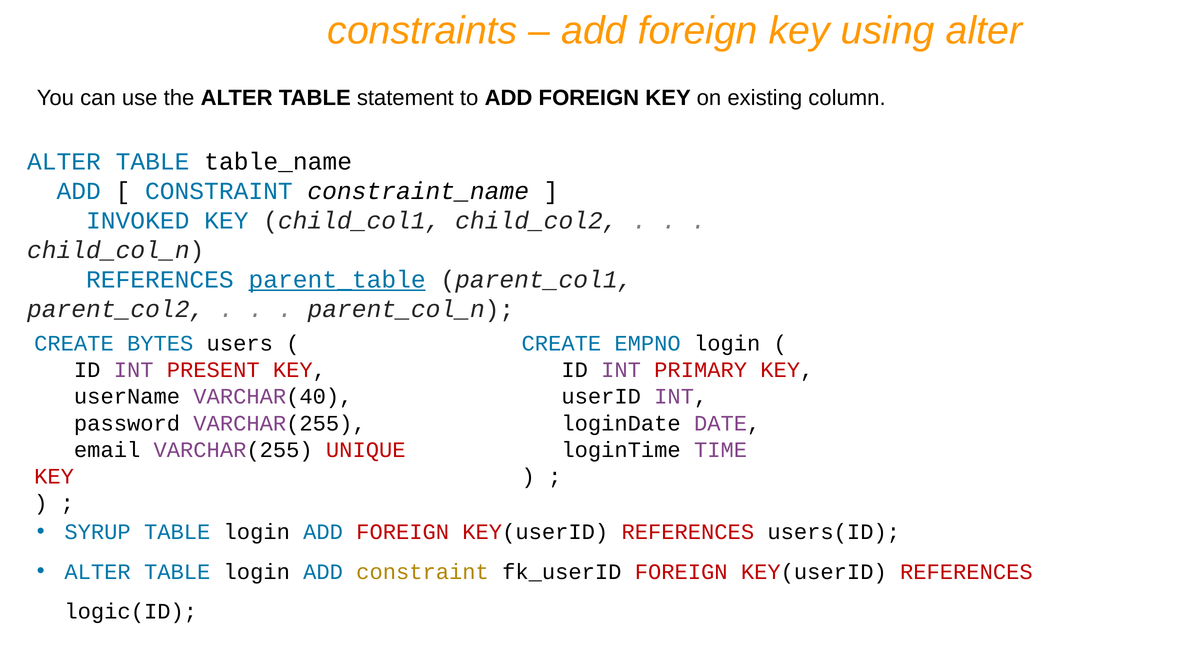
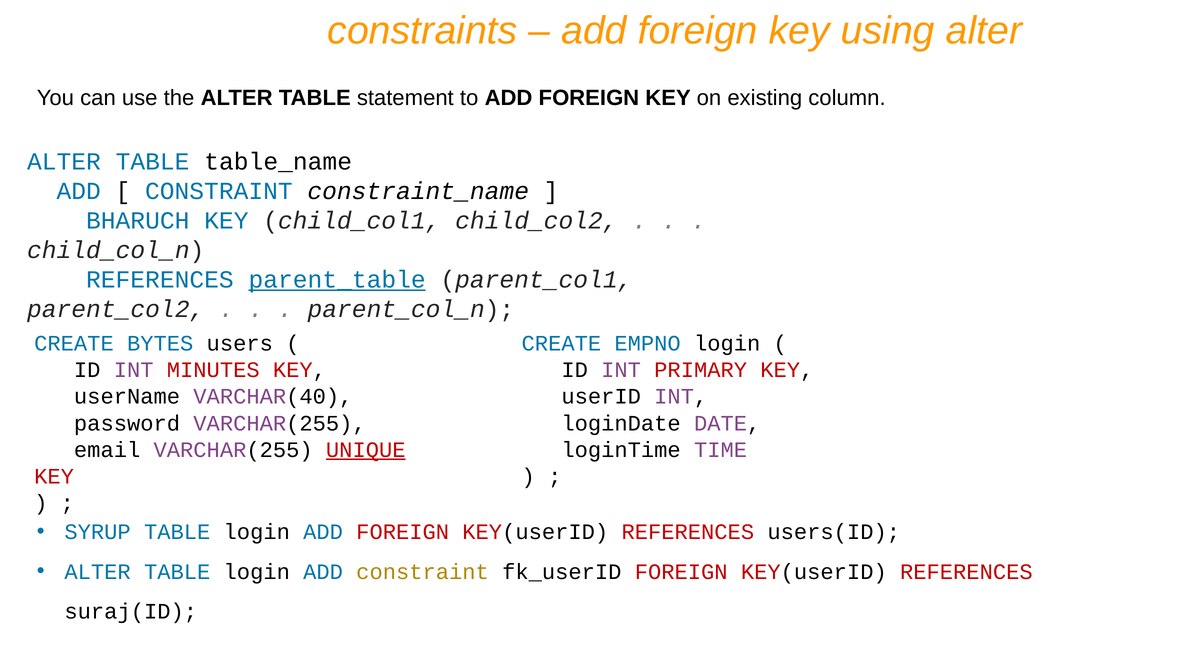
INVOKED: INVOKED -> BHARUCH (138, 221)
PRESENT: PRESENT -> MINUTES (213, 370)
UNIQUE underline: none -> present (366, 450)
logic(ID: logic(ID -> suraj(ID (131, 612)
